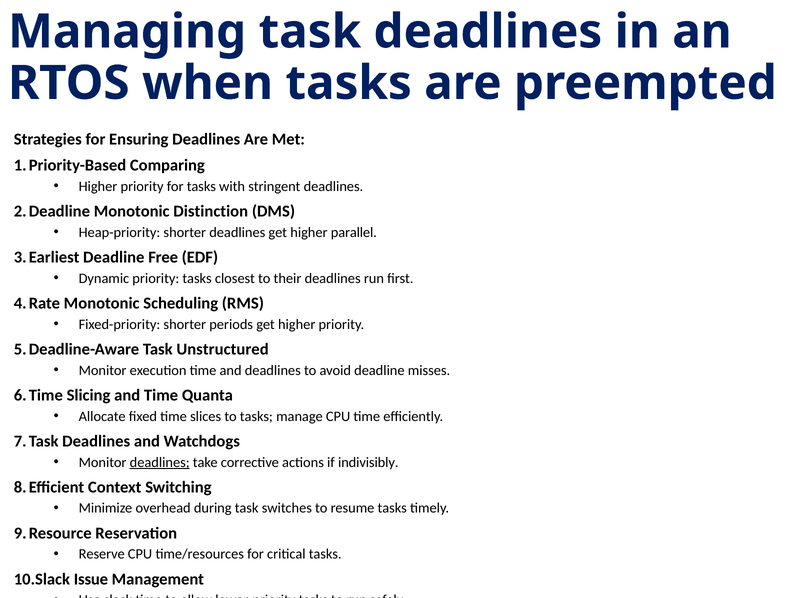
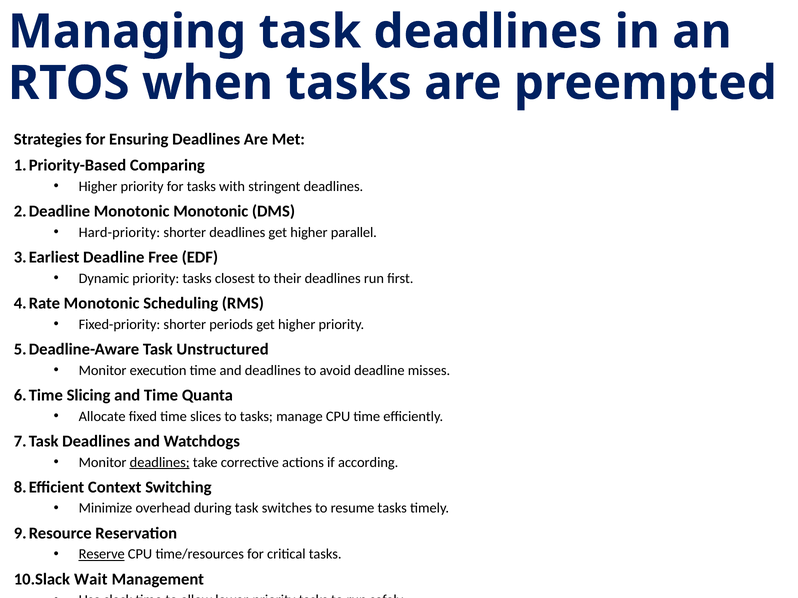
Monotonic Distinction: Distinction -> Monotonic (211, 212)
Heap-priority: Heap-priority -> Hard-priority (119, 233)
indivisibly: indivisibly -> according (368, 463)
Reserve underline: none -> present (102, 555)
Issue: Issue -> Wait (91, 580)
